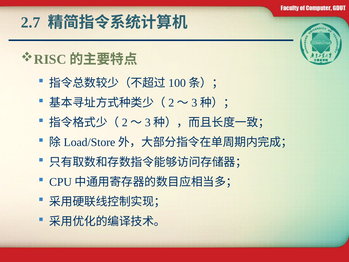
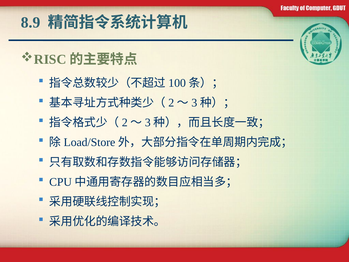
2.7: 2.7 -> 8.9 (31, 23)
